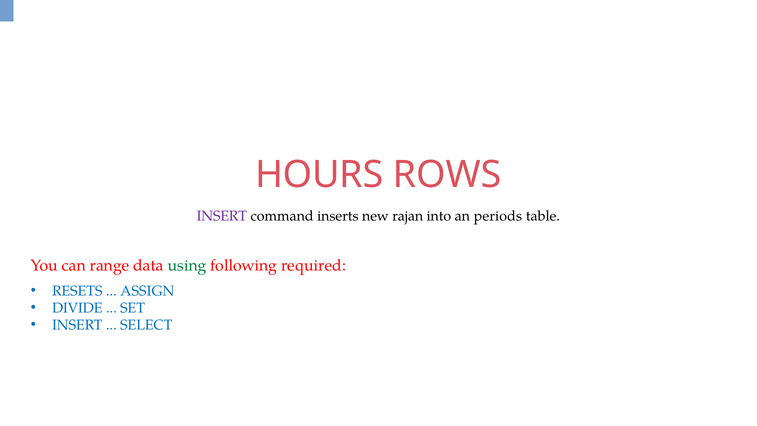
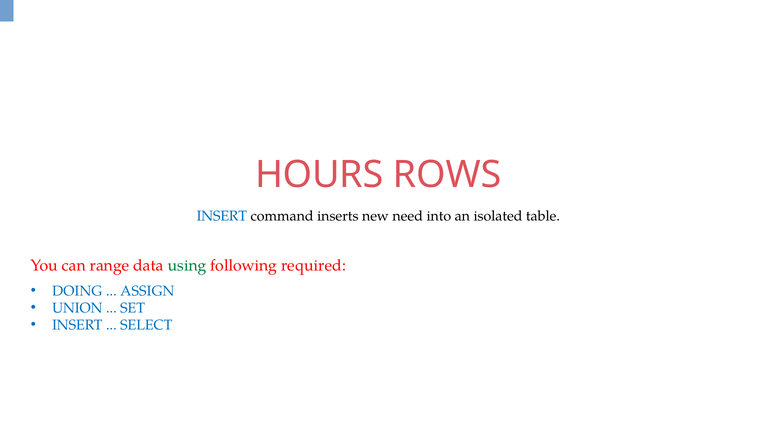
INSERT colour: purple -> blue (222, 216)
rajan: rajan -> need (408, 216)
periods: periods -> isolated (498, 216)
RESETS: RESETS -> DOING (77, 291)
DIVIDE: DIVIDE -> UNION (77, 308)
